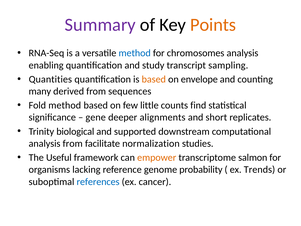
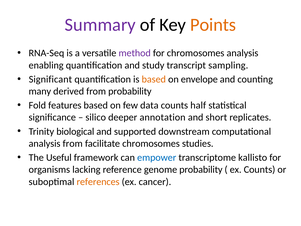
method colour: blue -> purple (135, 53)
Quantities: Quantities -> Significant (50, 79)
from sequences: sequences -> probability (130, 91)
Fold method: method -> features (65, 105)
little: little -> data (149, 105)
find: find -> half (198, 105)
gene: gene -> silico (96, 117)
alignments: alignments -> annotation (163, 117)
facilitate normalization: normalization -> chromosomes (151, 143)
empower colour: orange -> blue (157, 157)
salmon: salmon -> kallisto (253, 157)
ex Trends: Trends -> Counts (260, 169)
references colour: blue -> orange (98, 182)
